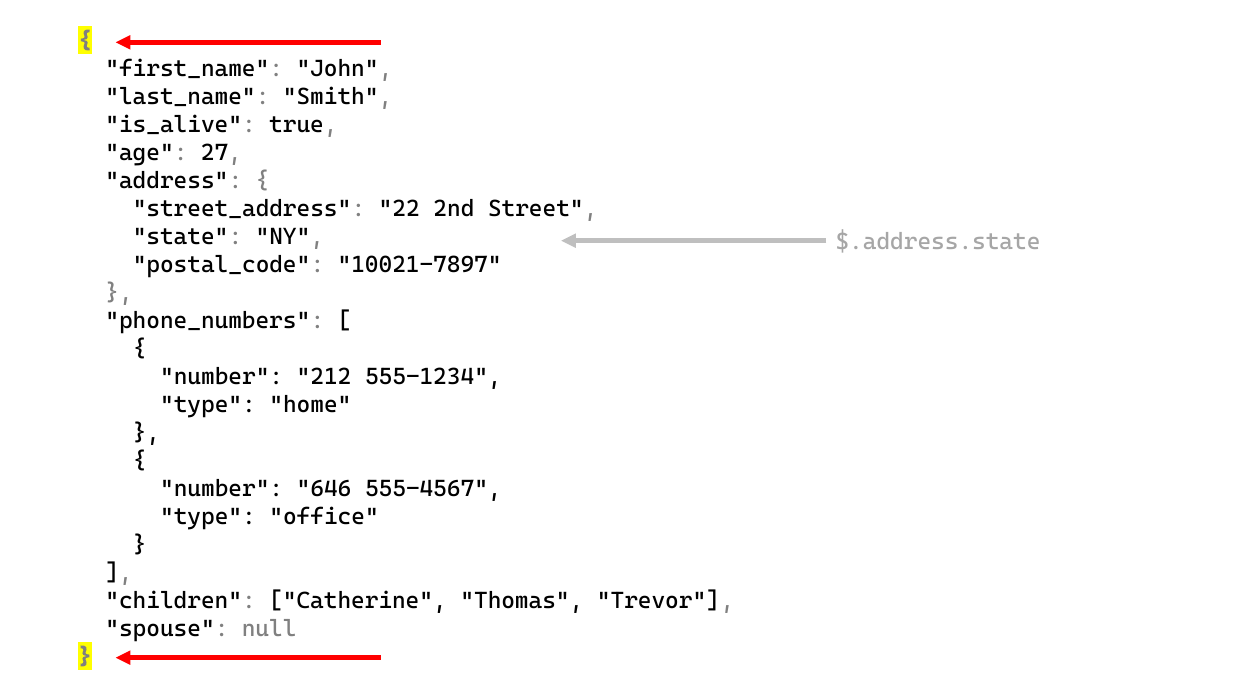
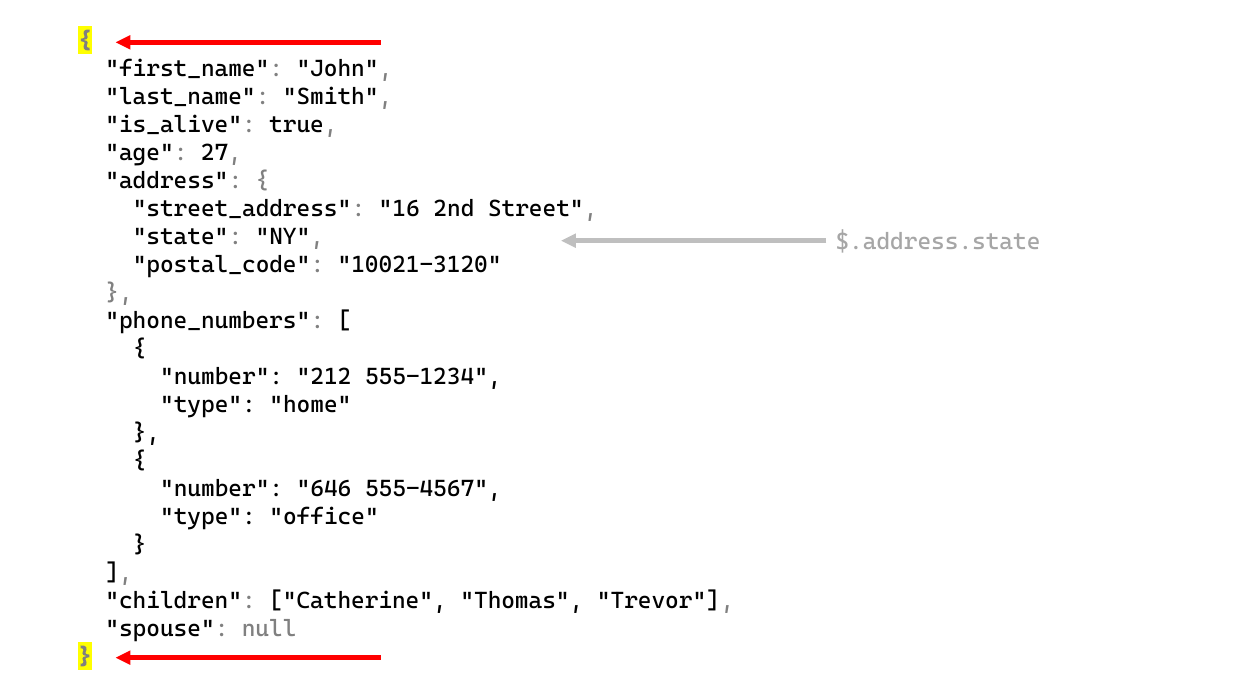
22: 22 -> 16 (399, 208)
10021-7897: 10021-7897 -> 10021-3120 (420, 264)
